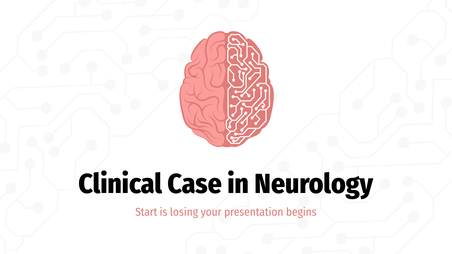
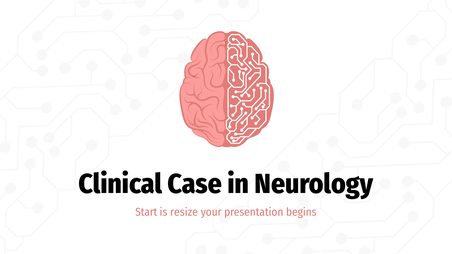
losing: losing -> resize (184, 212)
